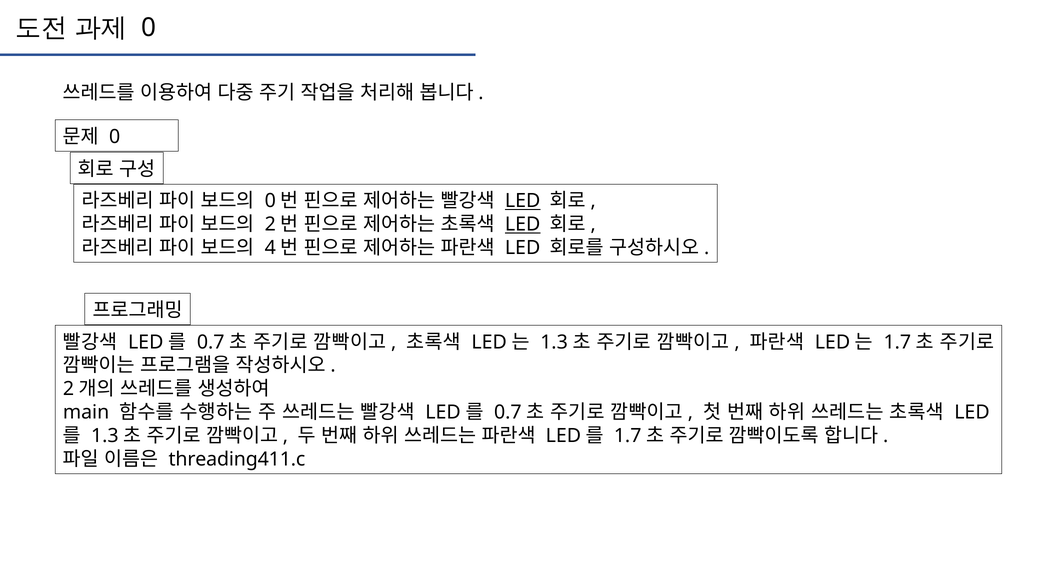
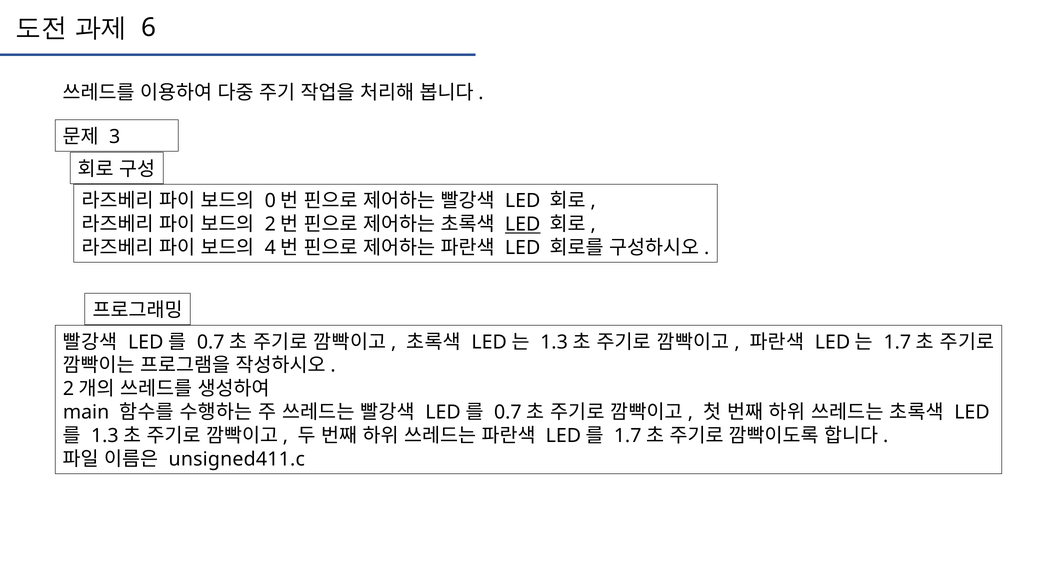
0: 0 -> 6 (149, 28)
0: 0 -> 3 (115, 137)
LED underline: present -> none (523, 201)
threading411.c: threading411.c -> unsigned411.c (237, 459)
